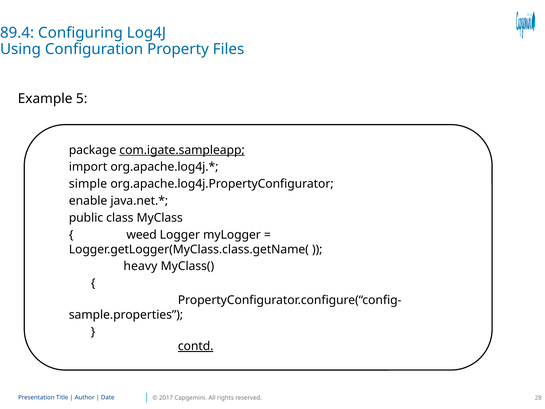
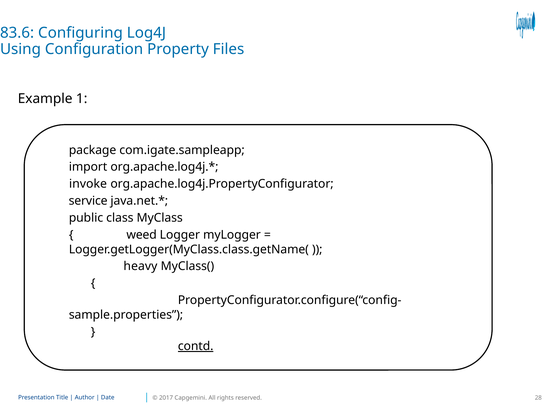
89.4: 89.4 -> 83.6 (17, 33)
5: 5 -> 1 (82, 99)
com.igate.sampleapp underline: present -> none (182, 150)
simple: simple -> invoke (88, 184)
enable: enable -> service (88, 201)
